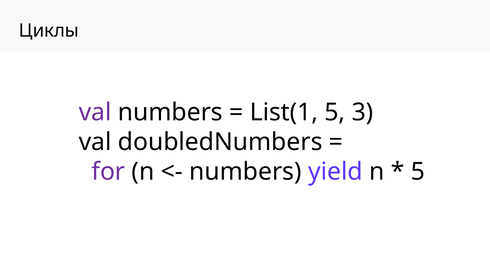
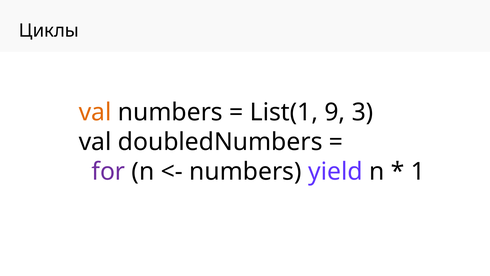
val colour: purple -> orange (95, 112)
List(1 5: 5 -> 9 (335, 112)
5: 5 -> 1 (418, 172)
